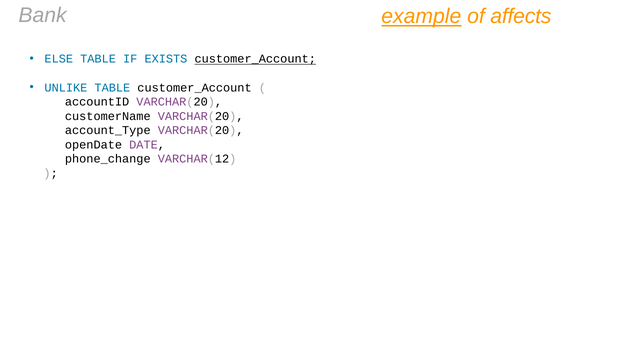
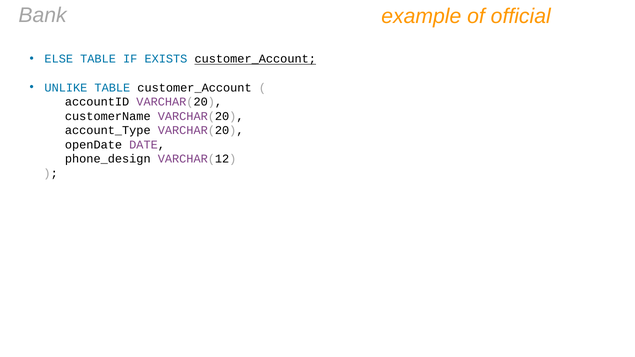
example underline: present -> none (421, 17)
affects: affects -> official (521, 17)
phone_change: phone_change -> phone_design (108, 159)
